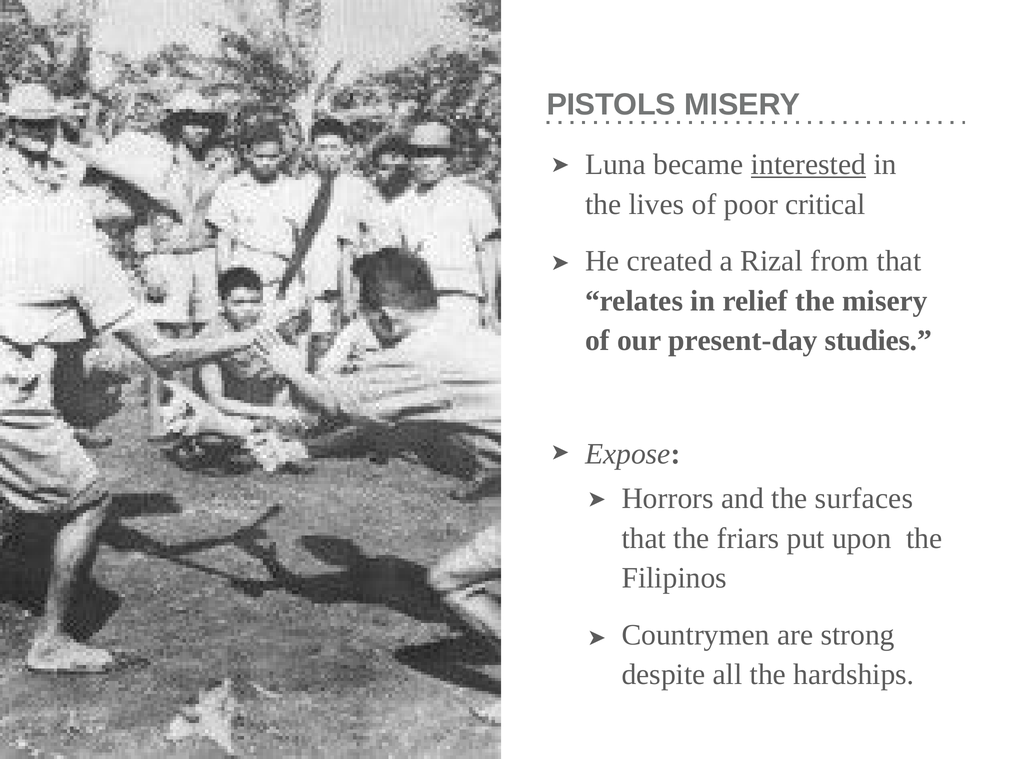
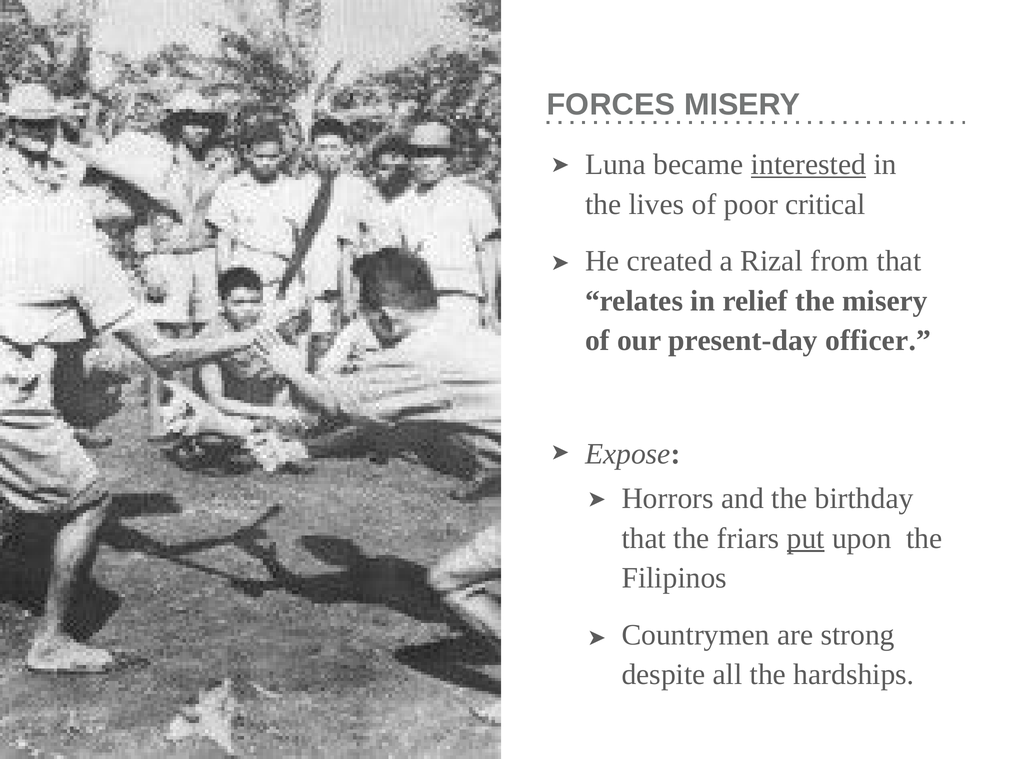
PISTOLS: PISTOLS -> FORCES (611, 105)
studies: studies -> officer (878, 341)
surfaces: surfaces -> birthday (864, 499)
put underline: none -> present (806, 538)
